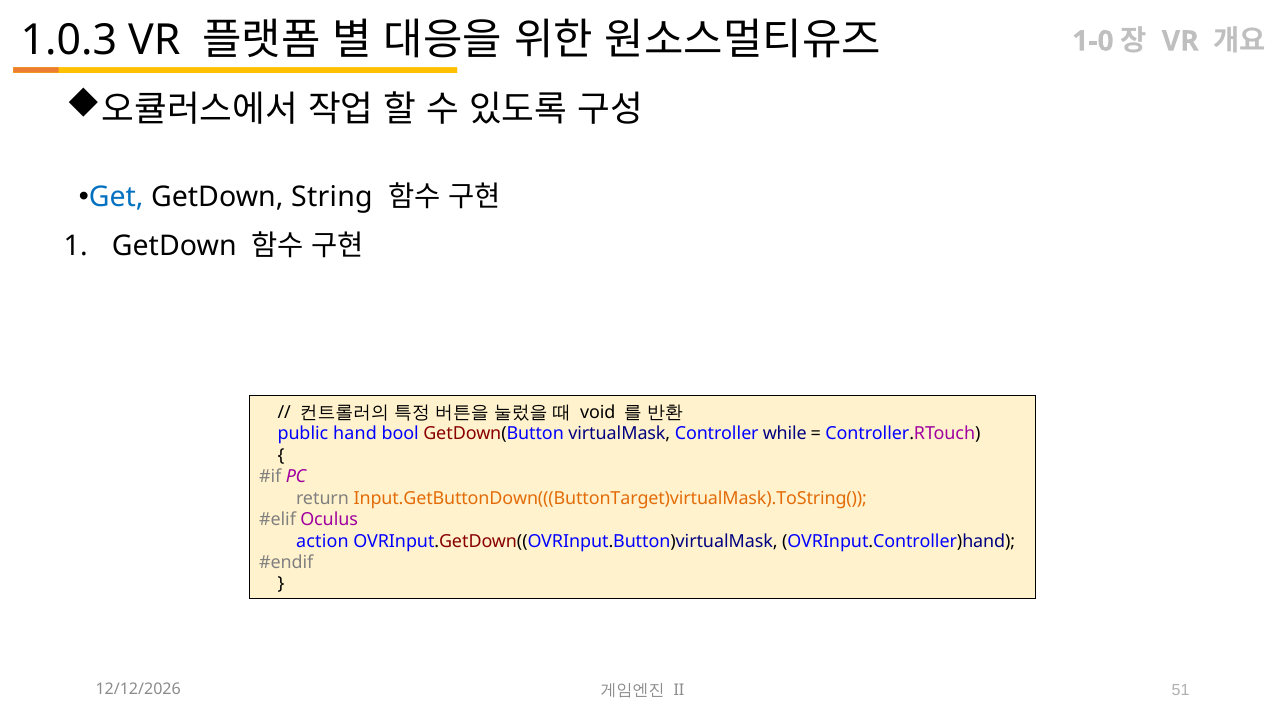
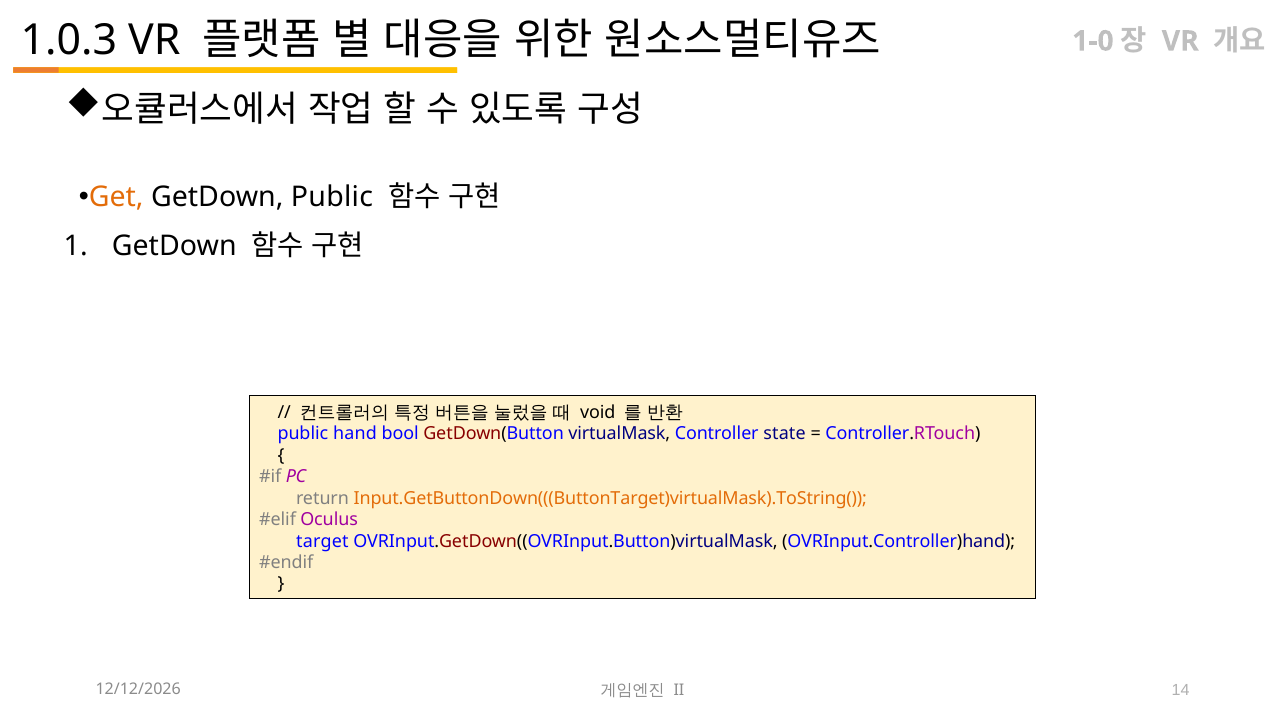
Get colour: blue -> orange (116, 197)
GetDown String: String -> Public (332, 197)
while: while -> state (785, 434)
action: action -> target (322, 541)
51: 51 -> 14 (1181, 690)
